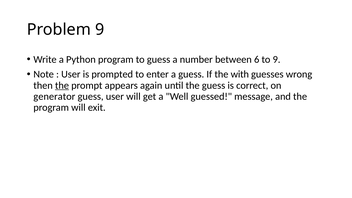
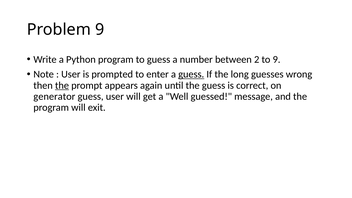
6: 6 -> 2 (257, 60)
guess underline: none -> present (191, 74)
with: with -> long (240, 74)
